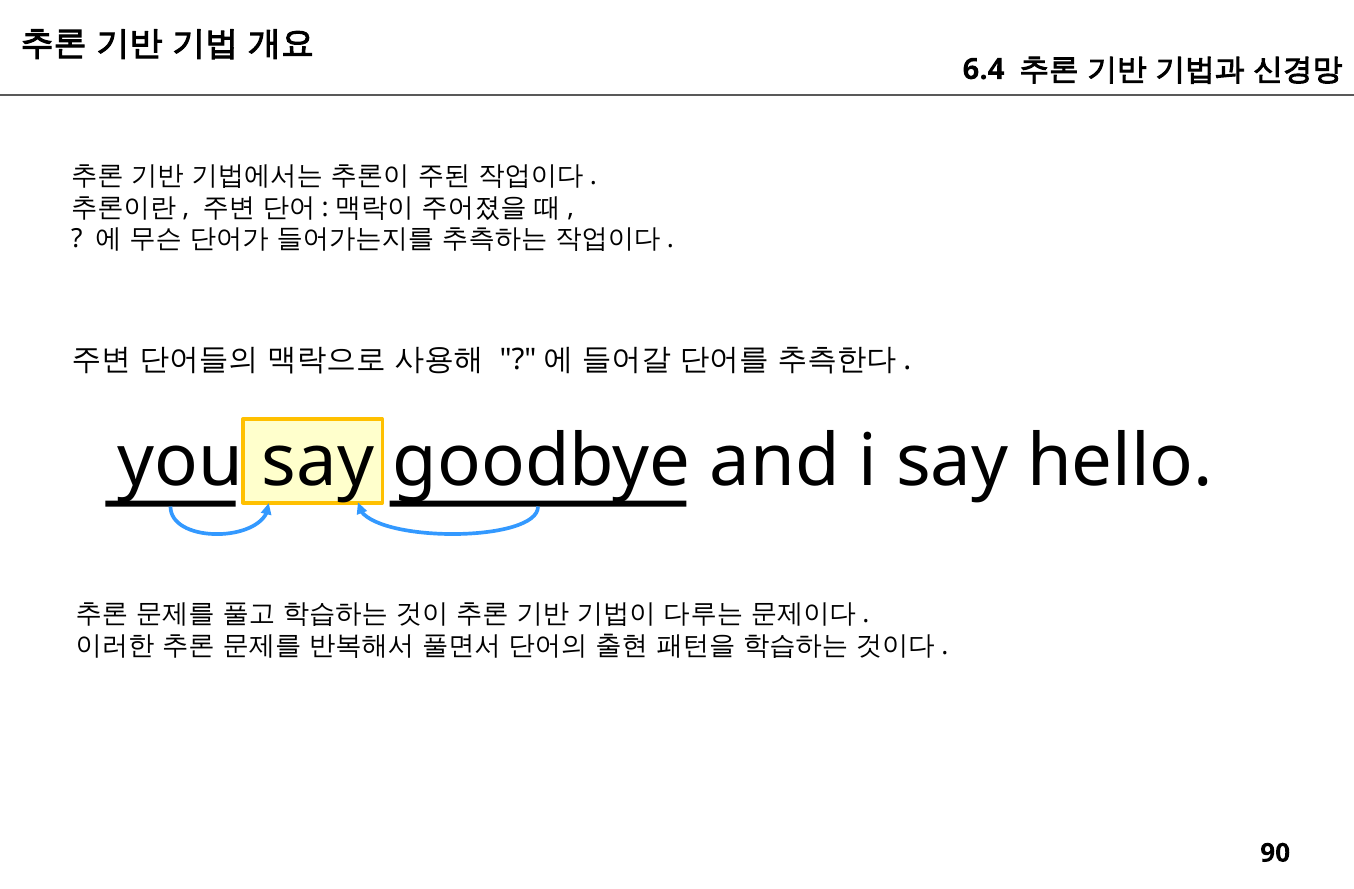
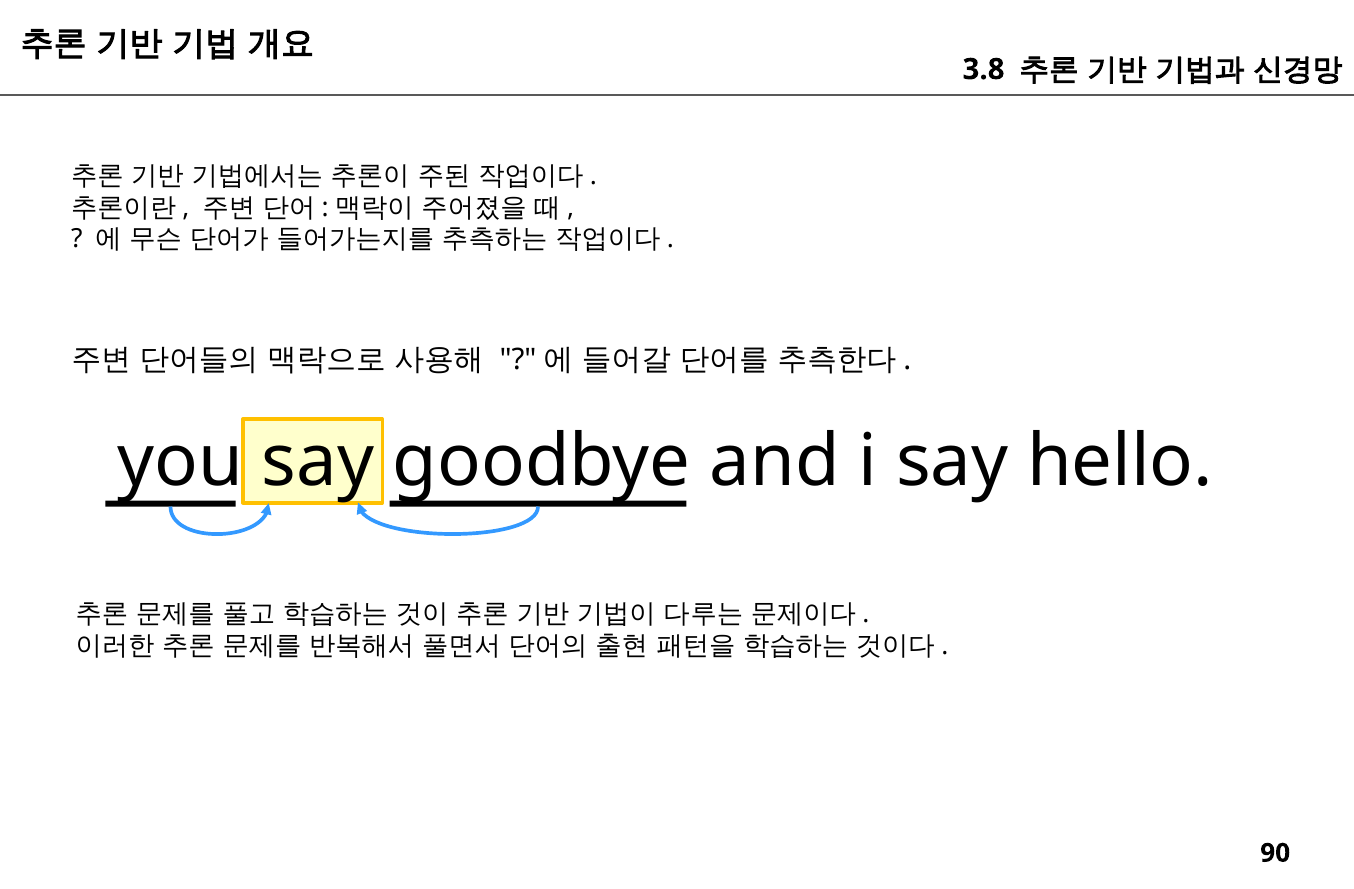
6.4: 6.4 -> 3.8 (984, 69)
